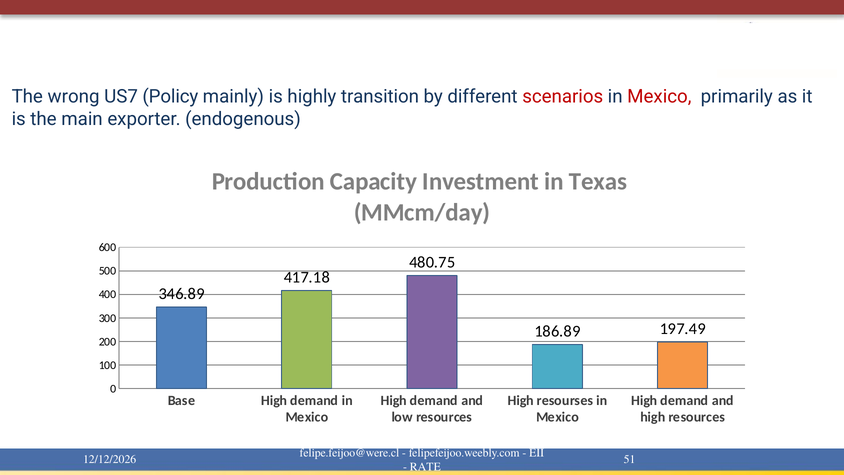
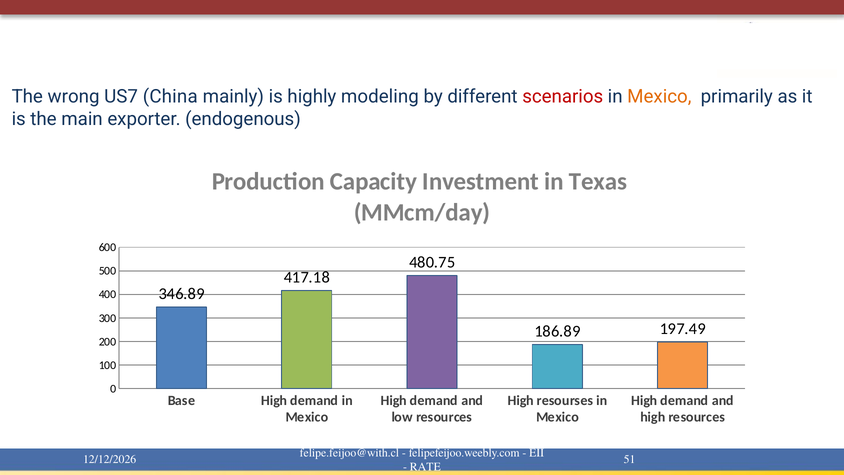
Policy: Policy -> China (170, 96)
transition: transition -> modeling (380, 96)
Mexico colour: red -> orange (659, 96)
felipe.feijoo@were.cl: felipe.feijoo@were.cl -> felipe.feijoo@with.cl (349, 453)
